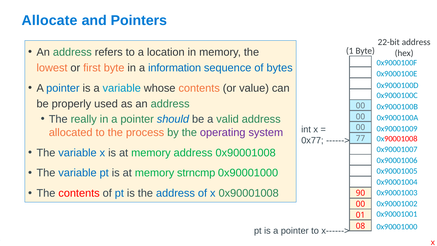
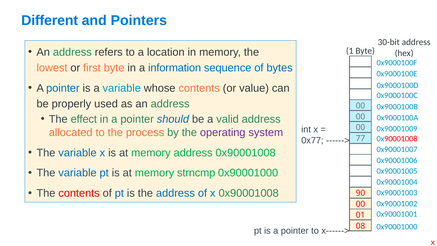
Allocate: Allocate -> Different (50, 21)
22-bit: 22-bit -> 30-bit (389, 42)
really: really -> effect (84, 119)
